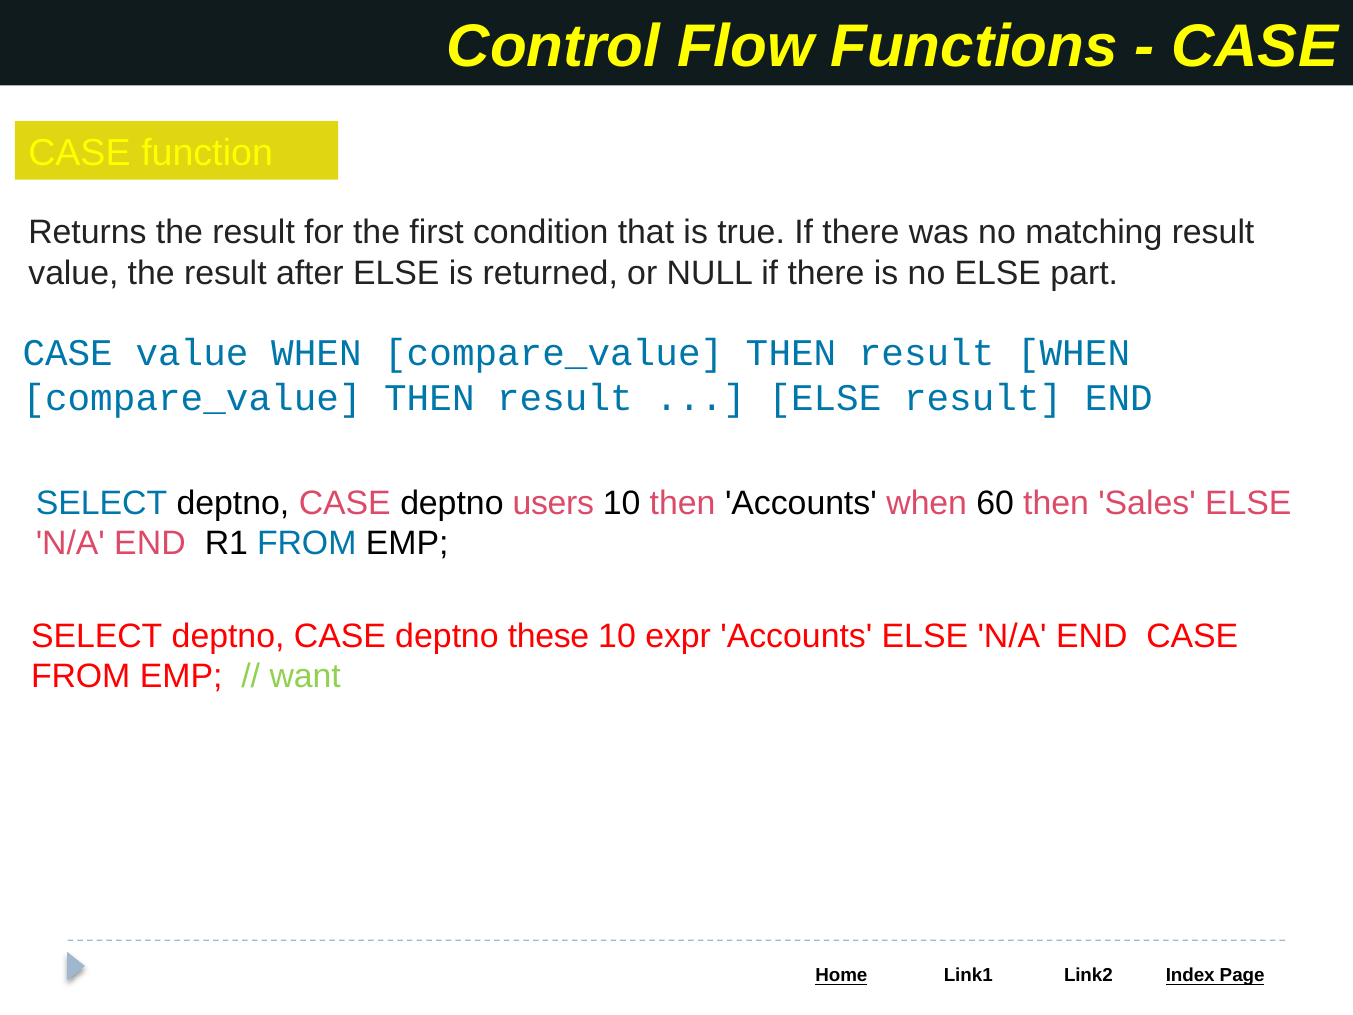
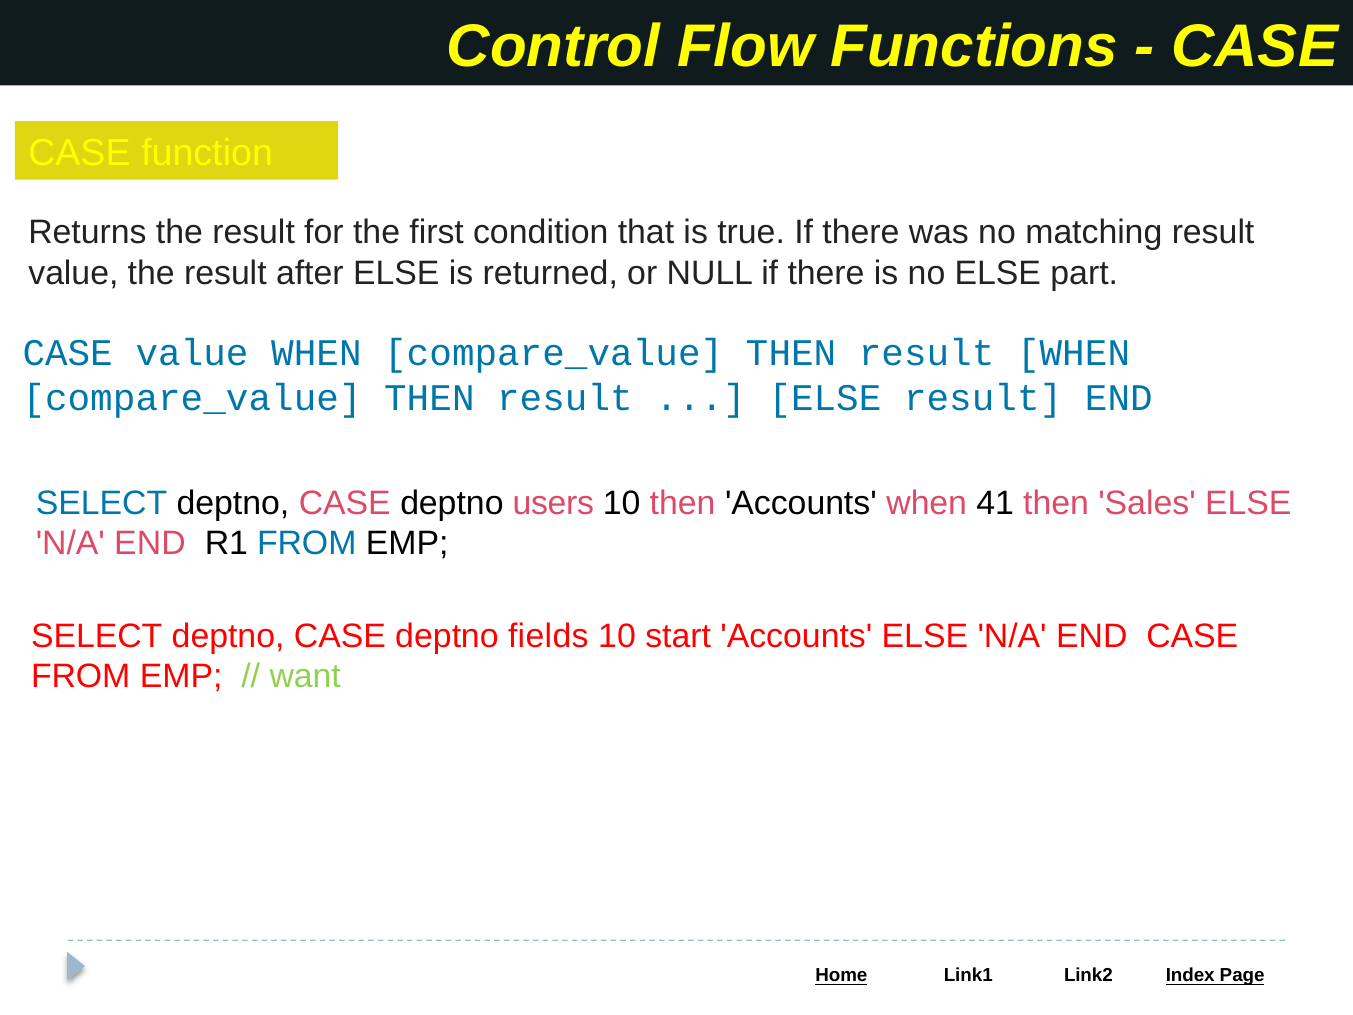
60: 60 -> 41 (995, 503)
these: these -> fields (548, 636)
expr: expr -> start (678, 636)
